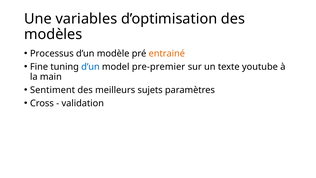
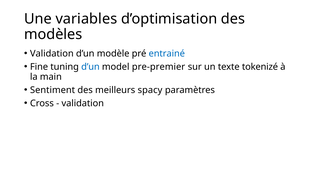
Processus: Processus -> Validation (52, 53)
entrainé colour: orange -> blue (167, 53)
youtube: youtube -> tokenizé (260, 67)
sujets: sujets -> spacy (150, 90)
